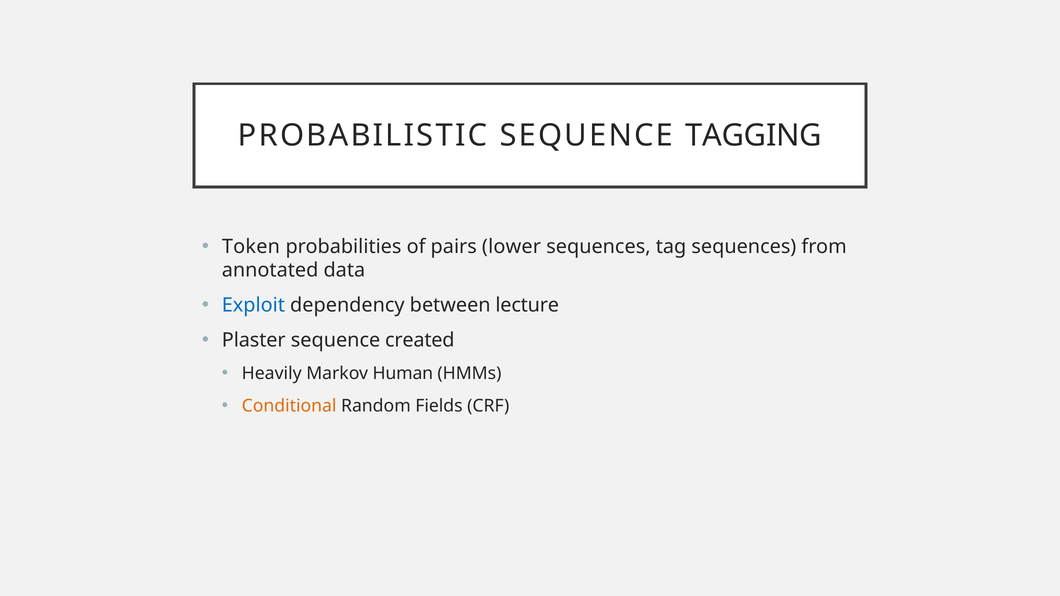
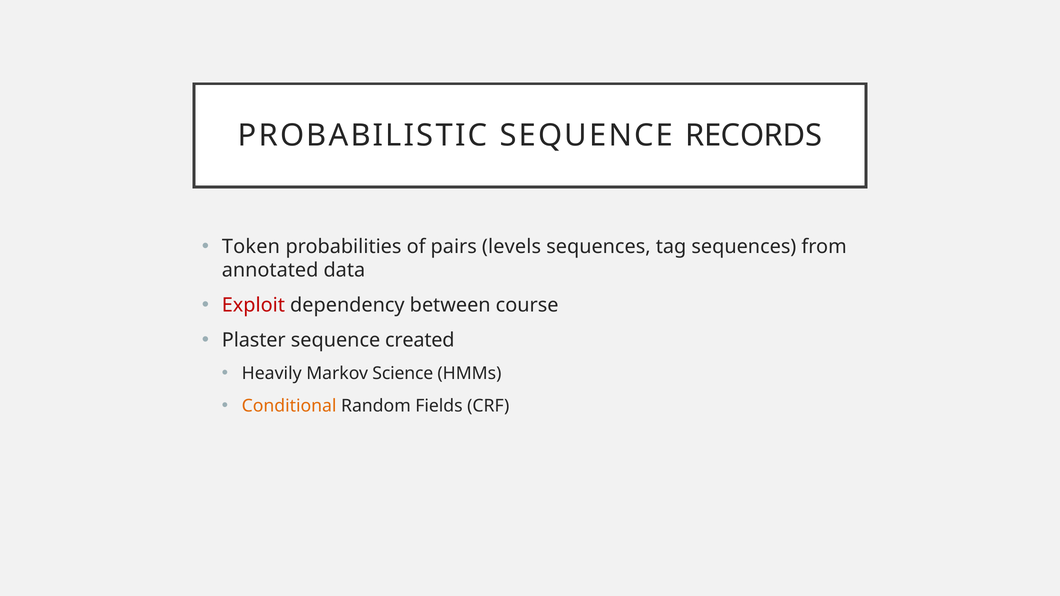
TAGGING: TAGGING -> RECORDS (754, 135)
lower: lower -> levels (512, 247)
Exploit colour: blue -> red (253, 305)
lecture: lecture -> course (527, 305)
Human: Human -> Science (403, 374)
